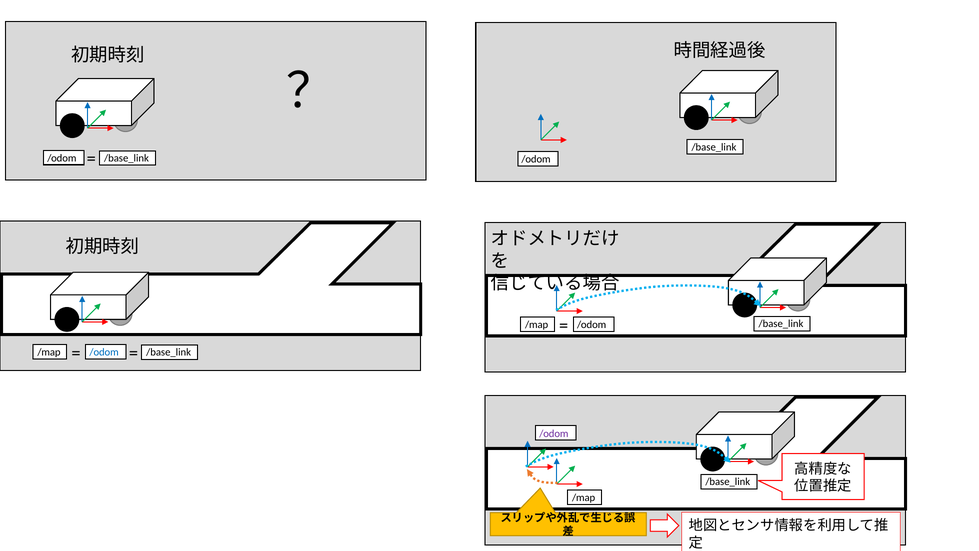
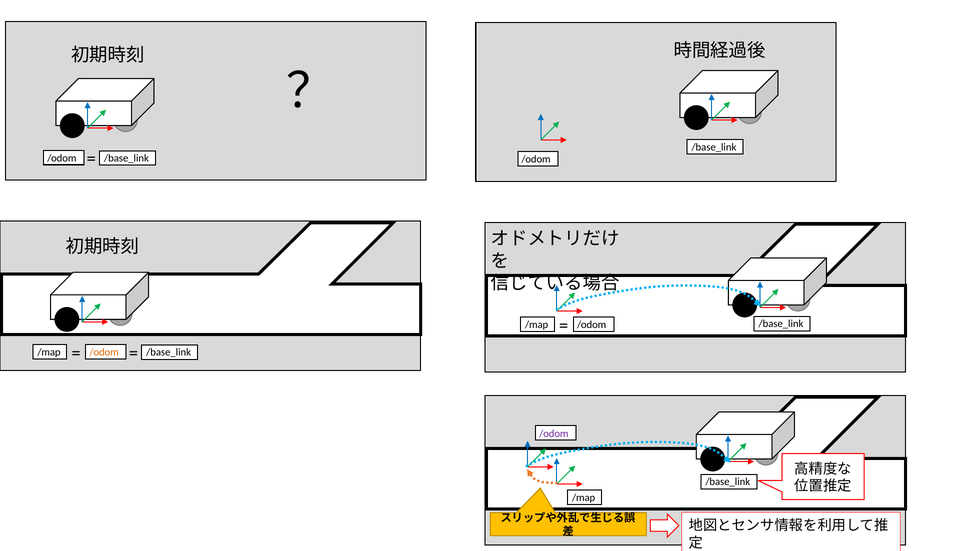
/odom colour: blue -> orange (104, 352)
